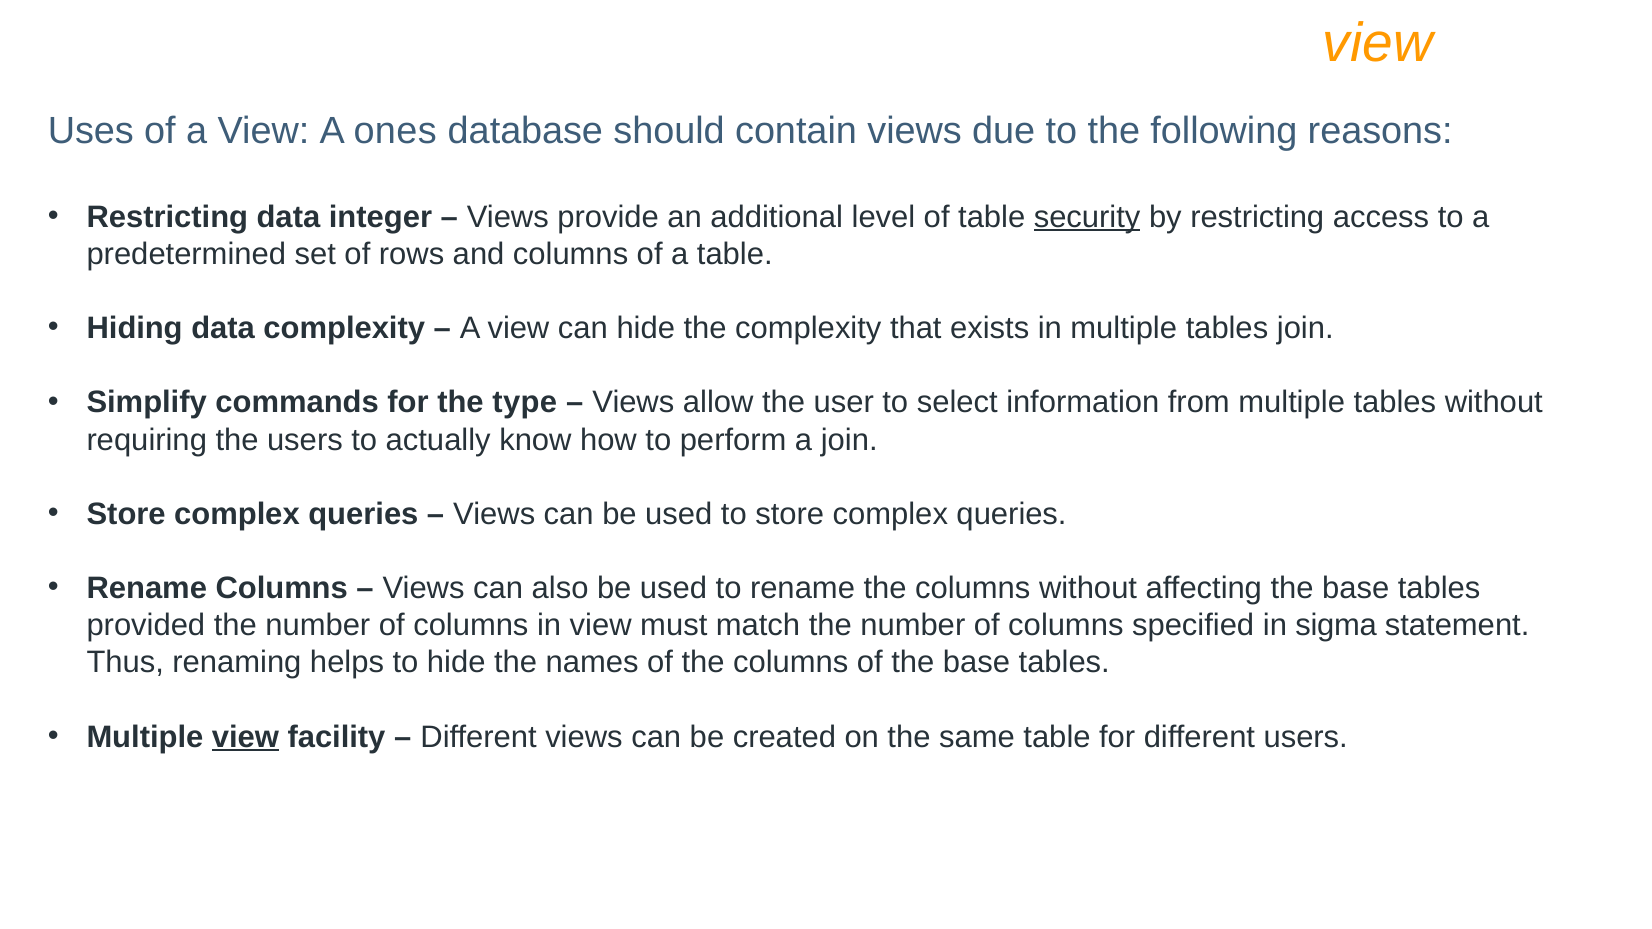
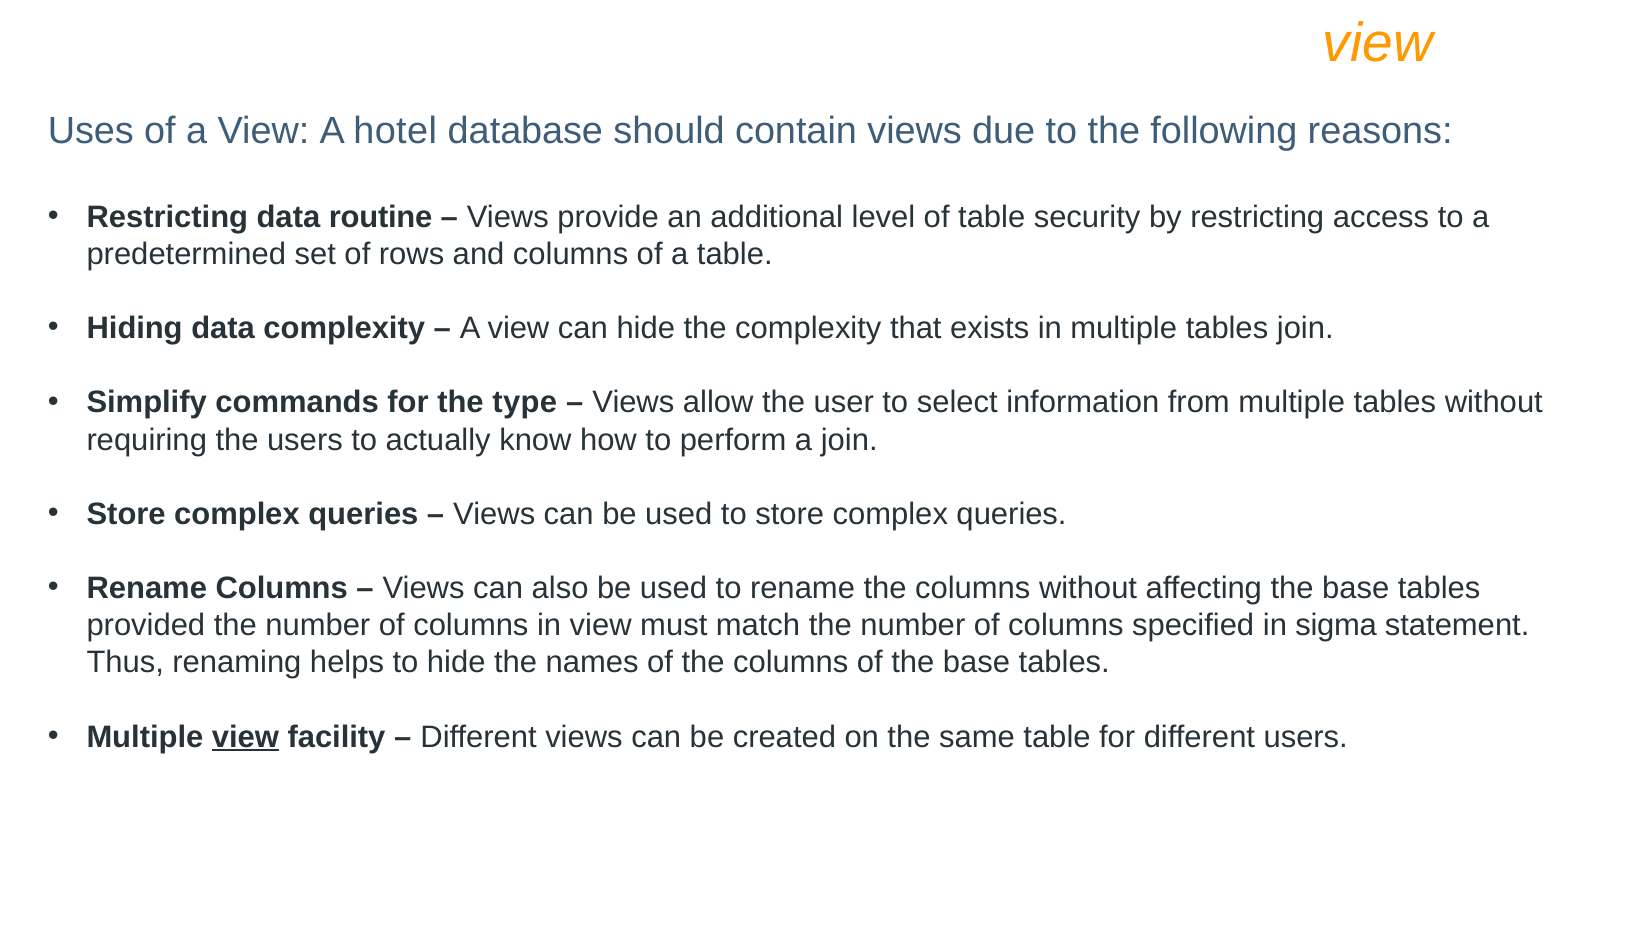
ones: ones -> hotel (395, 131)
integer: integer -> routine (381, 217)
security underline: present -> none (1087, 217)
